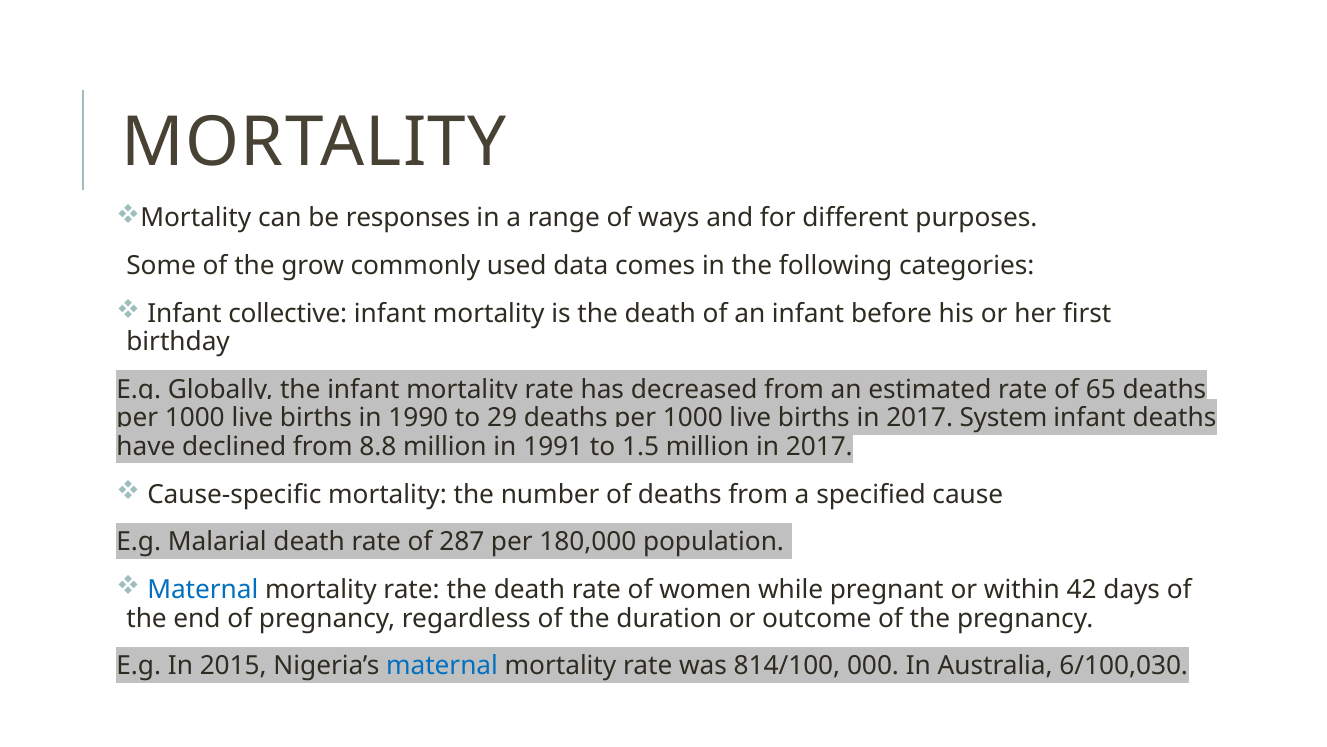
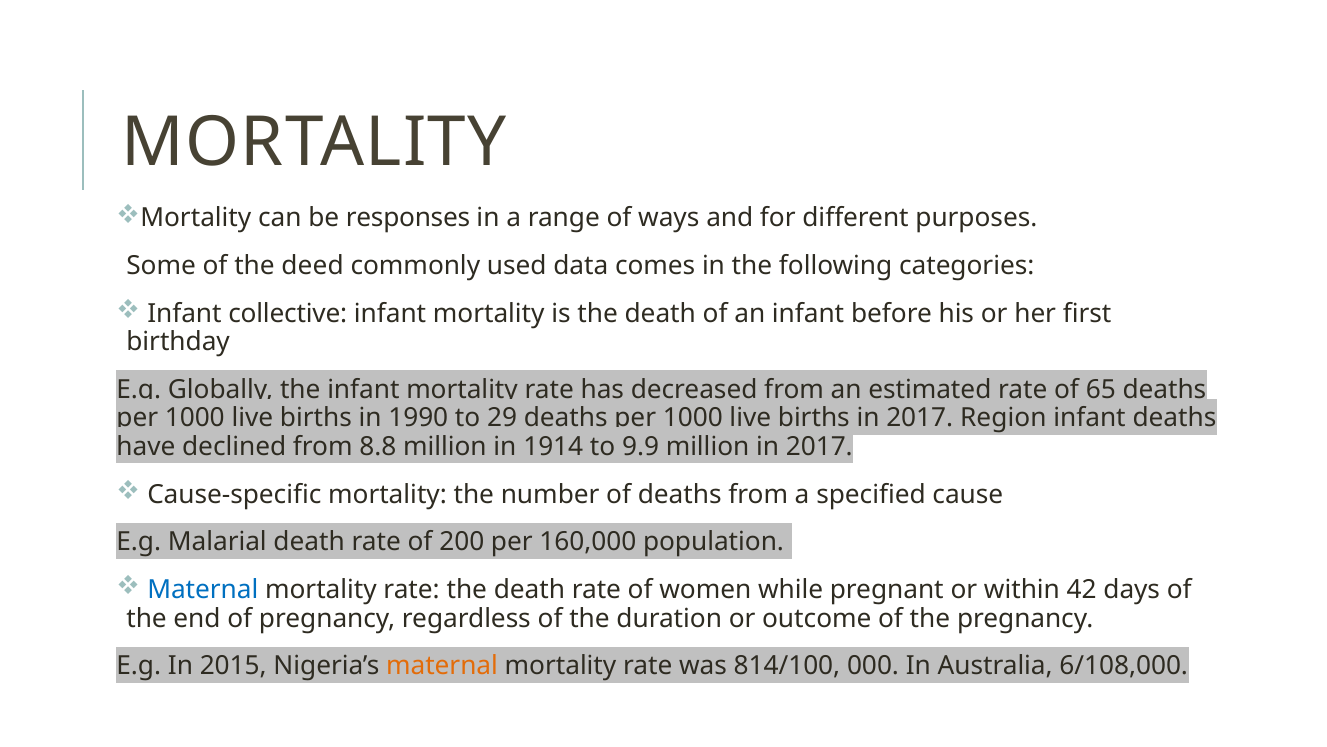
grow: grow -> deed (313, 266)
System: System -> Region (1003, 418)
1991: 1991 -> 1914 (553, 446)
1.5: 1.5 -> 9.9 (641, 446)
287: 287 -> 200 (462, 542)
180,000: 180,000 -> 160,000 (588, 542)
maternal colour: blue -> orange (442, 666)
6/100,030: 6/100,030 -> 6/108,000 (1124, 666)
